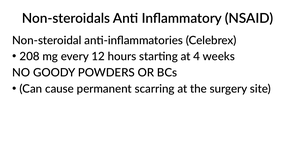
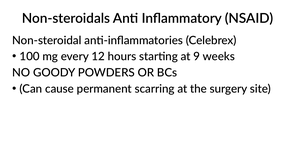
208: 208 -> 100 (30, 56)
4: 4 -> 9 (197, 56)
